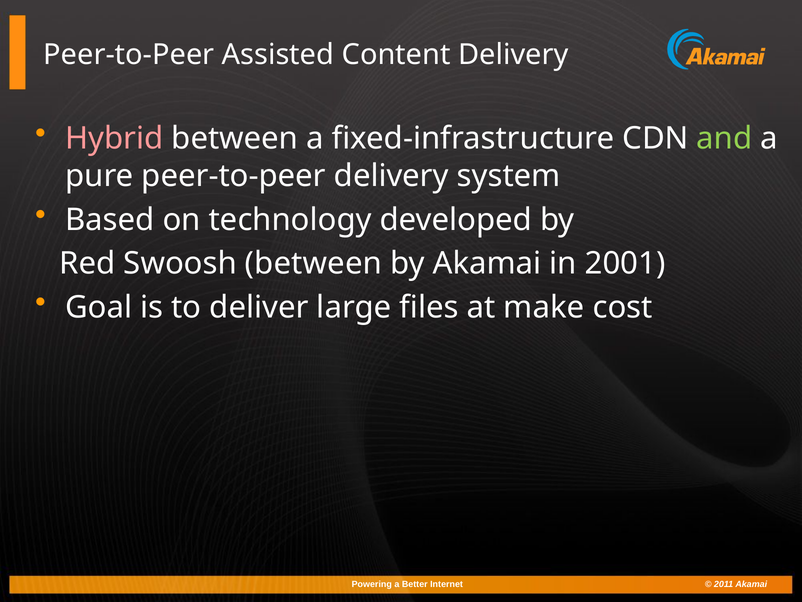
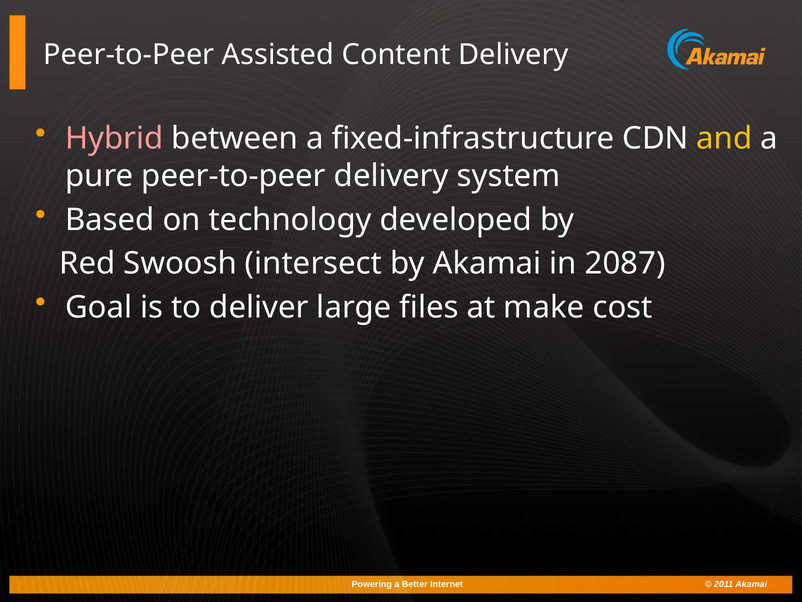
and colour: light green -> yellow (724, 139)
Swoosh between: between -> intersect (314, 263)
2001: 2001 -> 2087 (625, 263)
